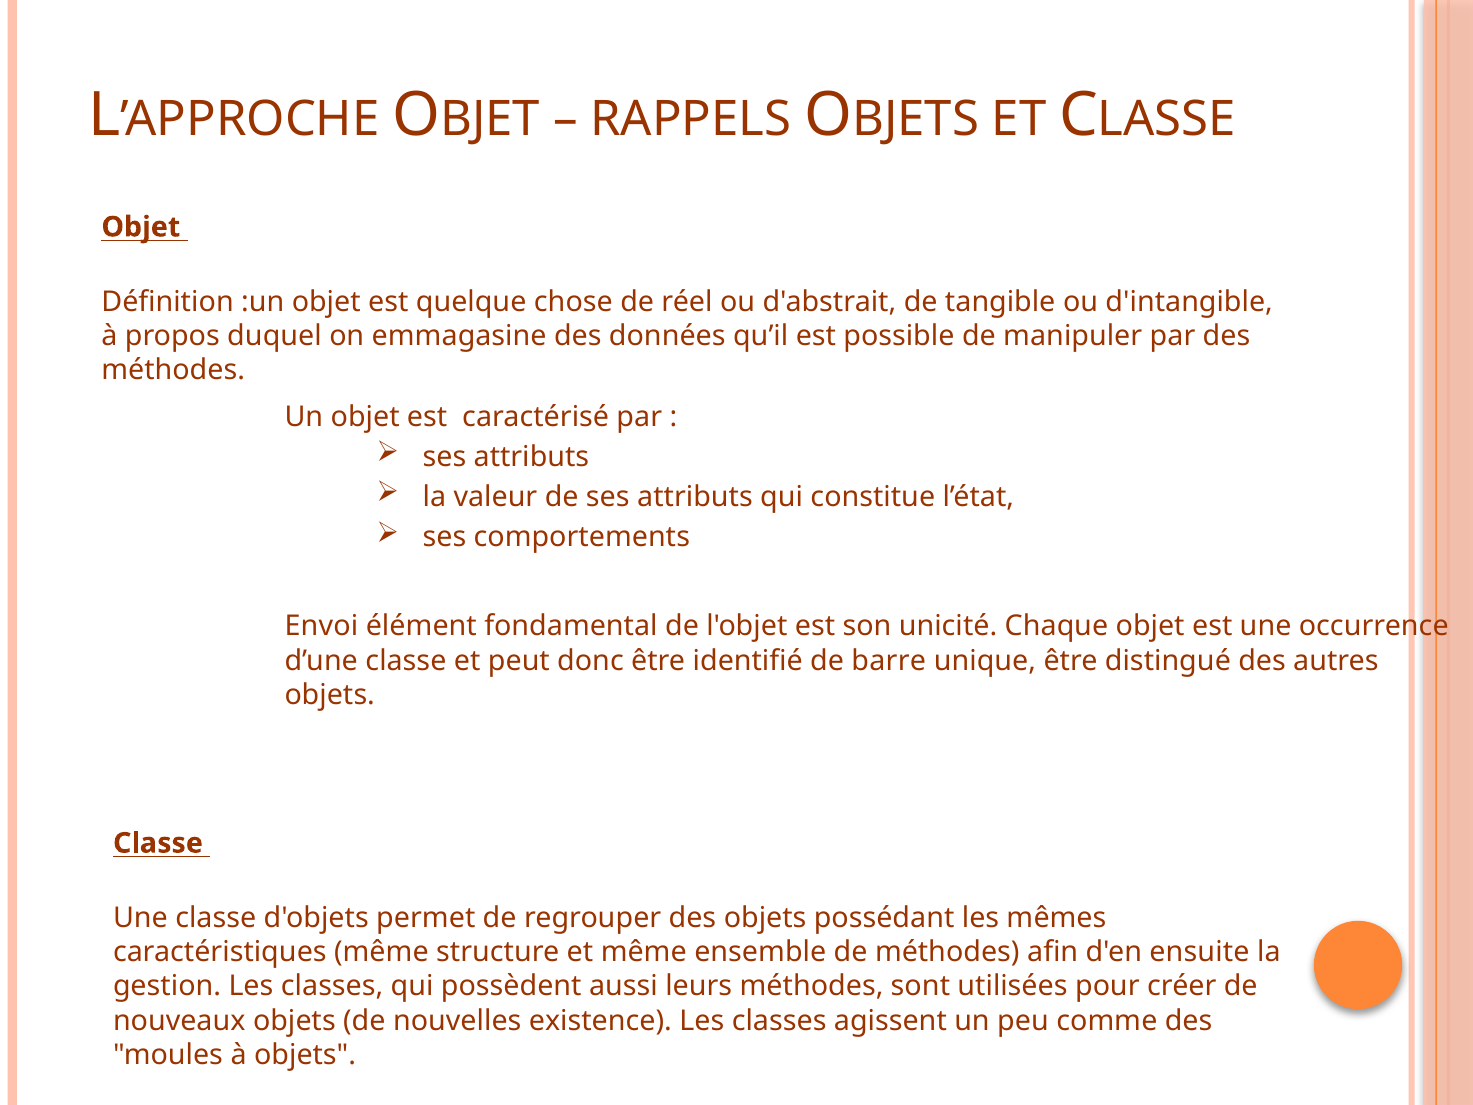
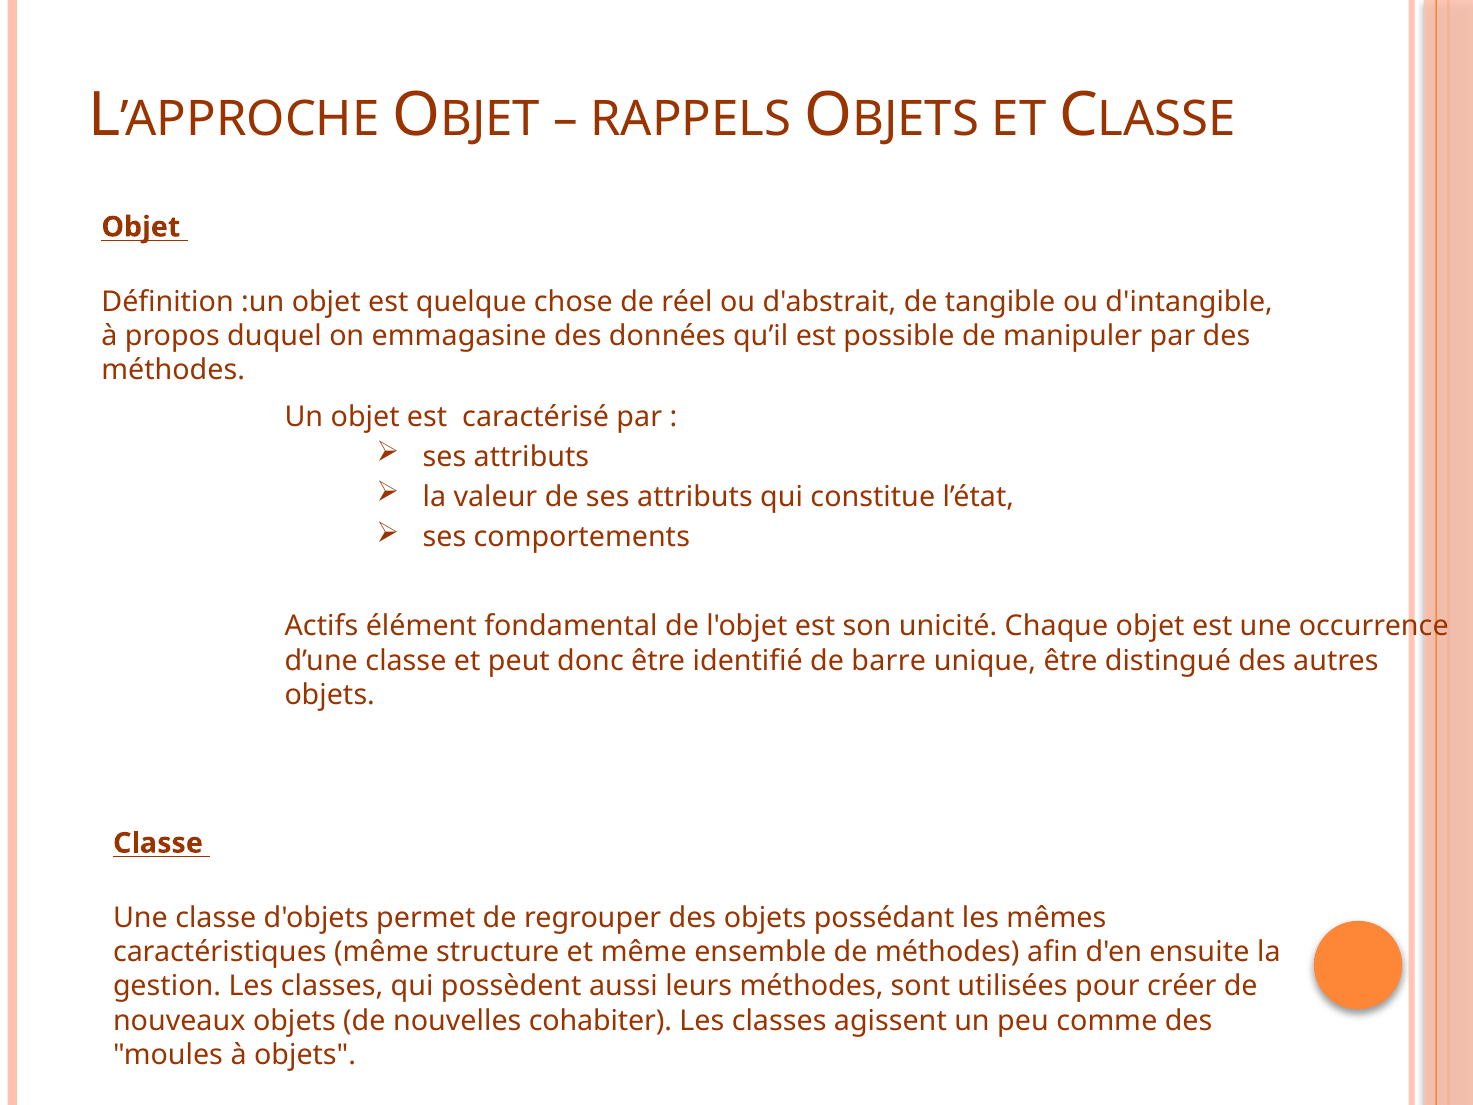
Envoi: Envoi -> Actifs (321, 626)
existence: existence -> cohabiter (600, 1021)
